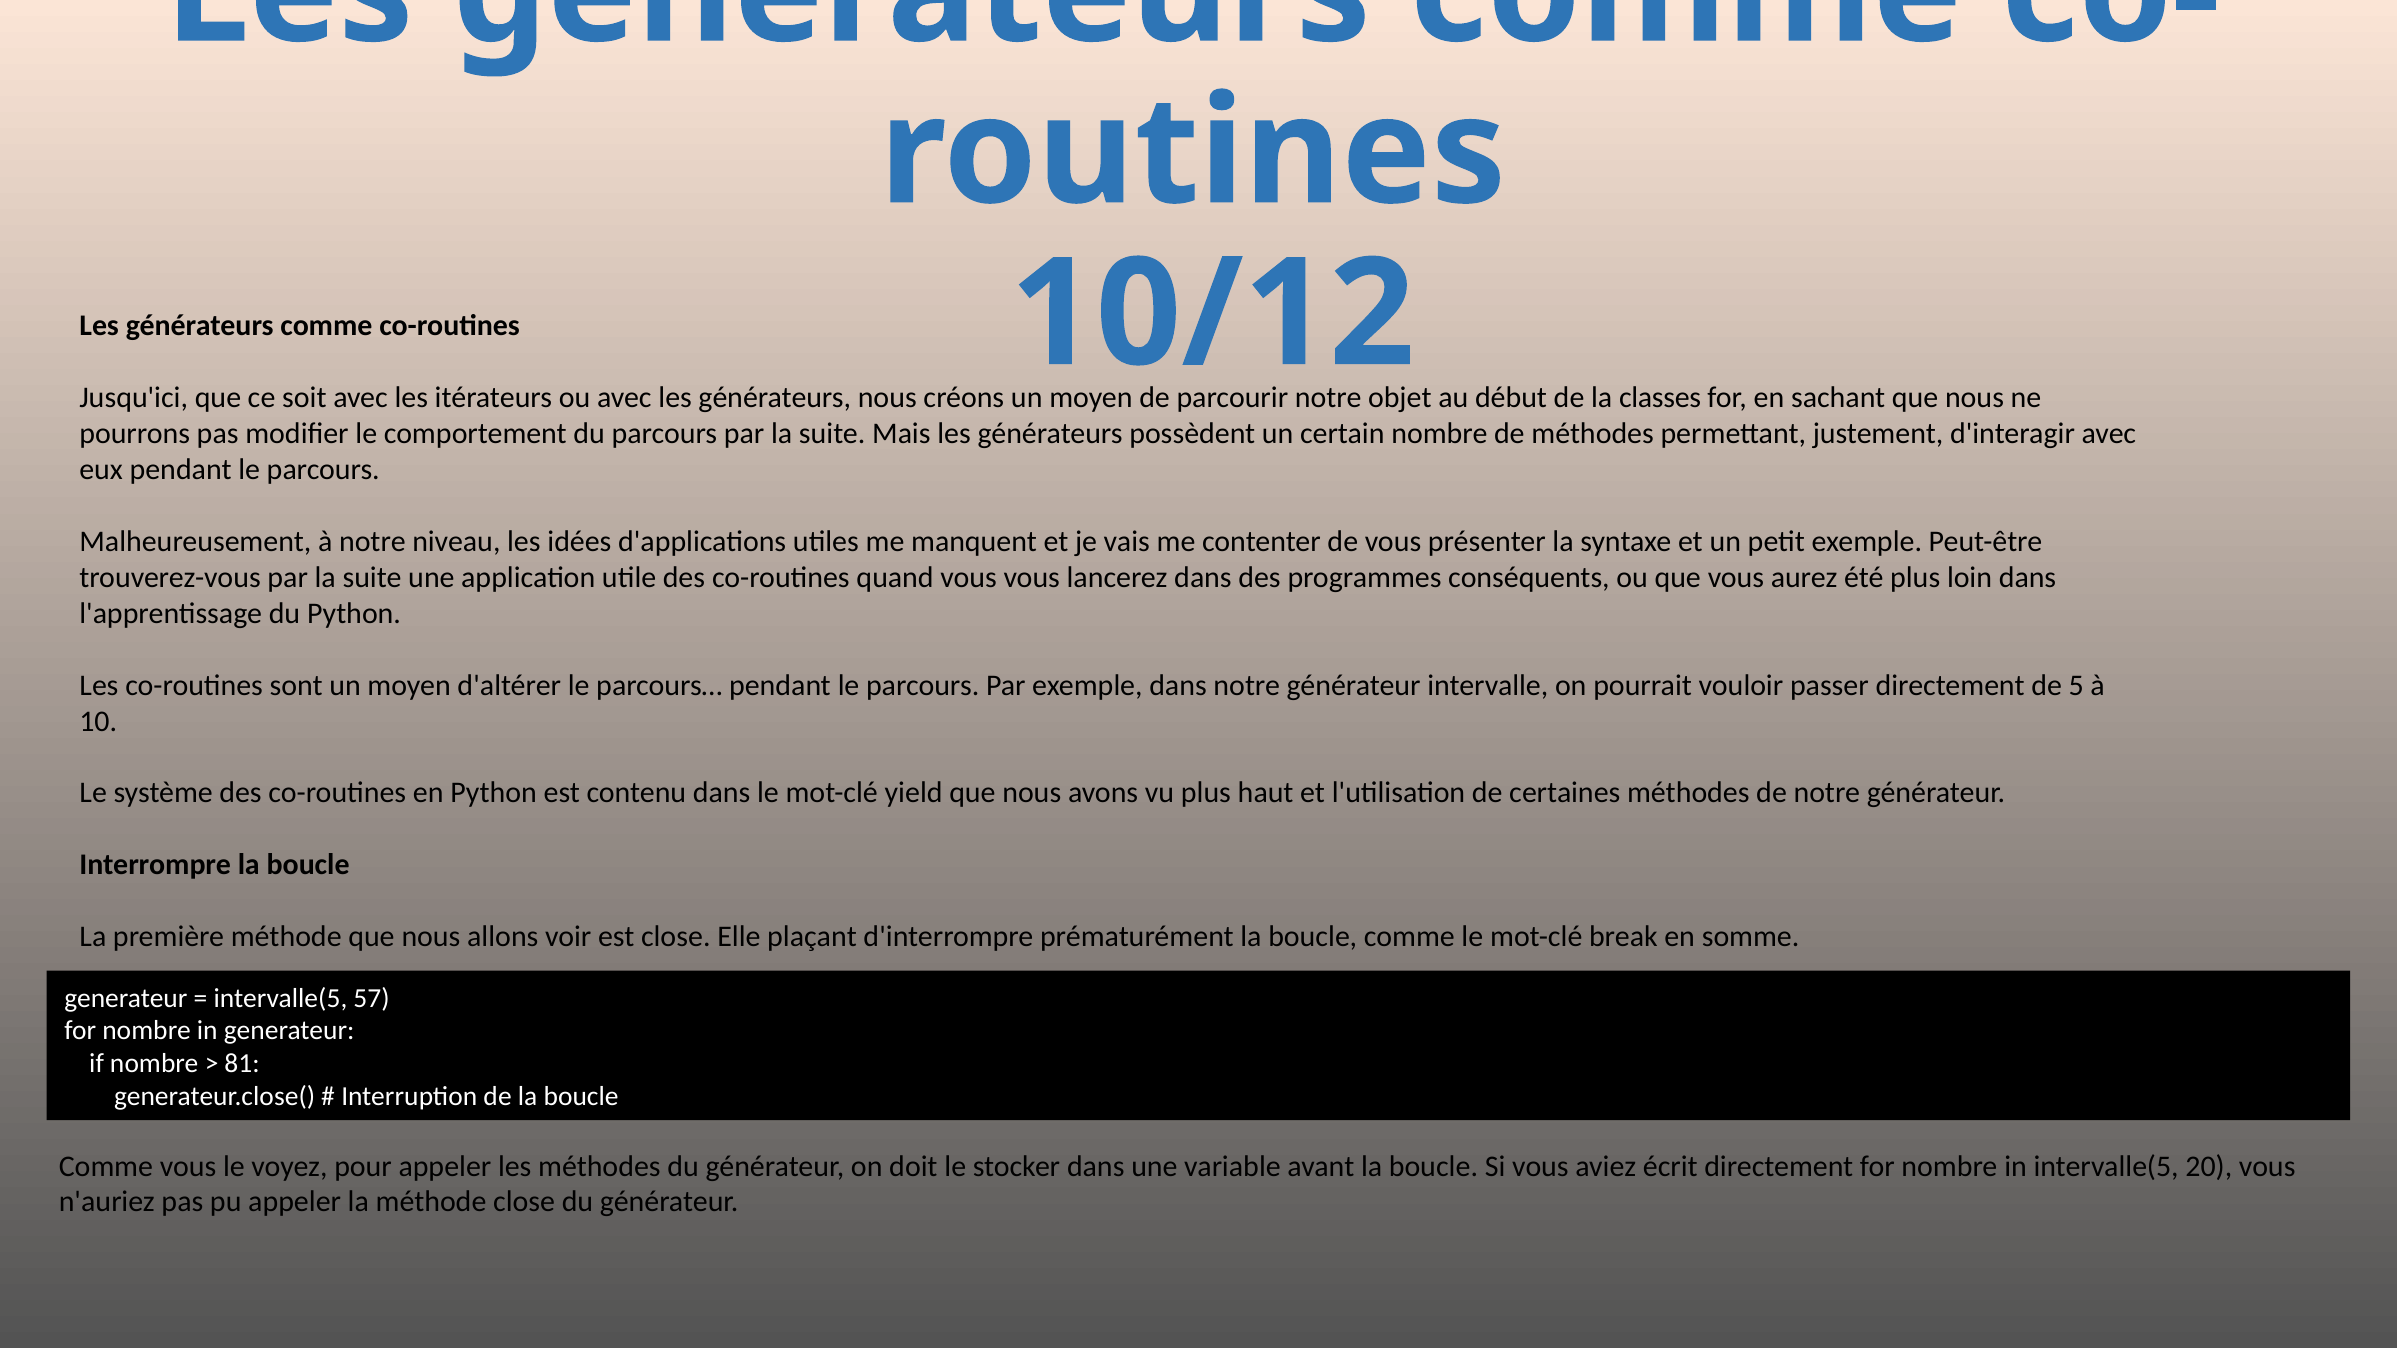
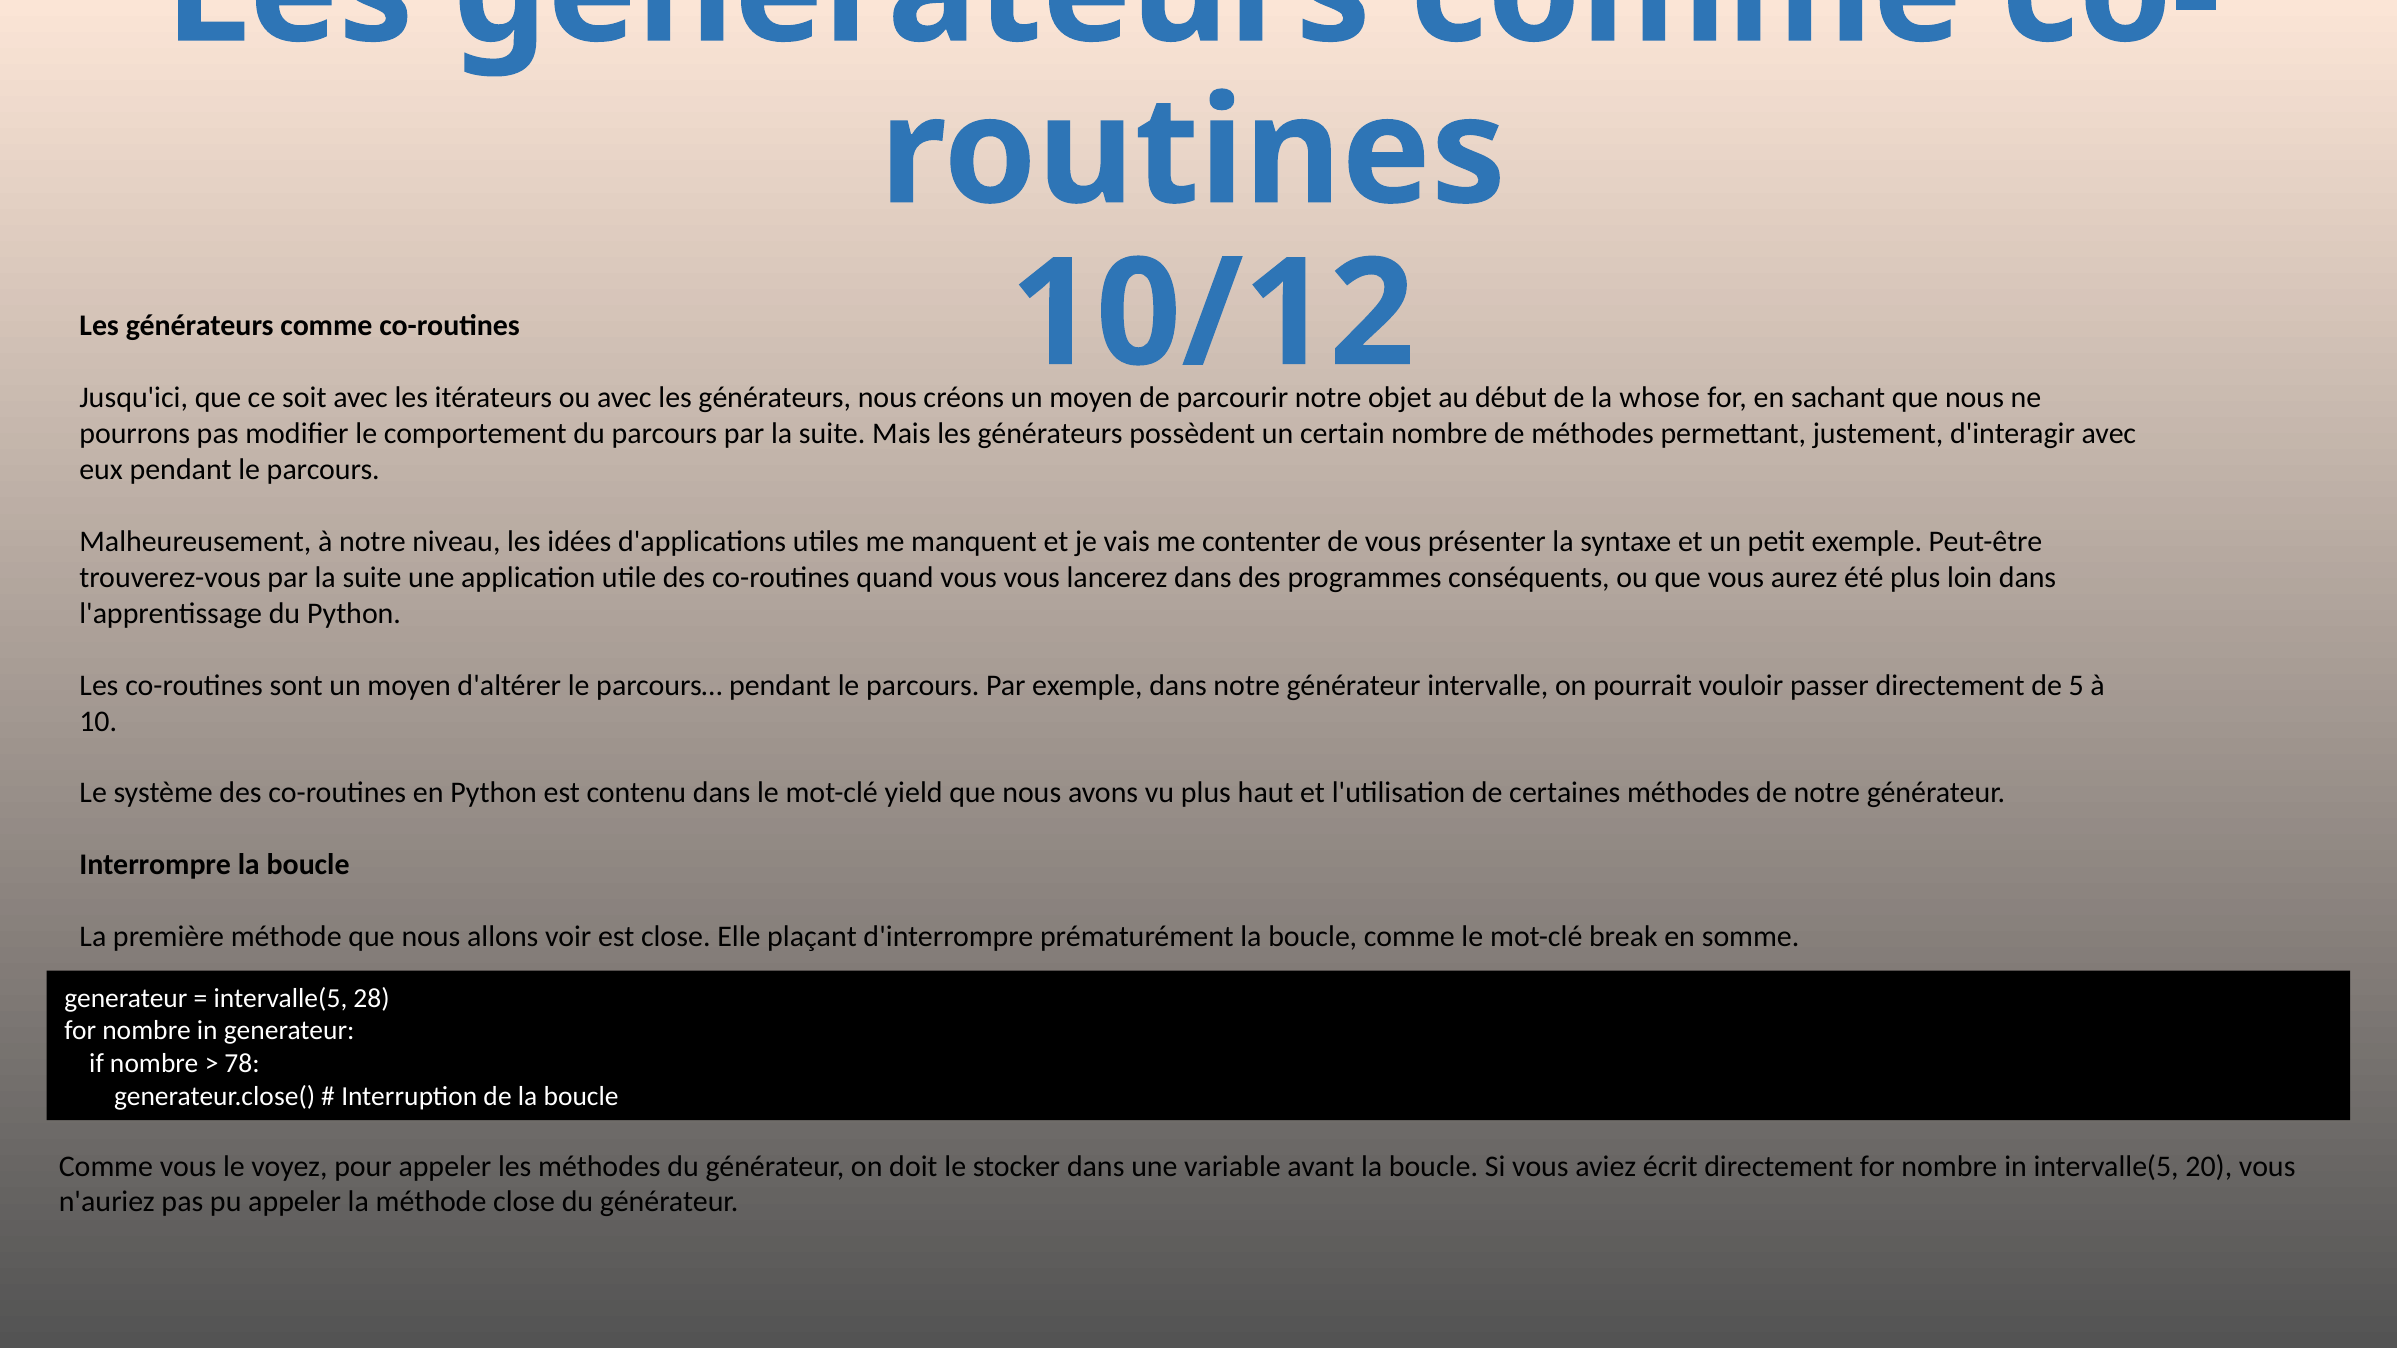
classes: classes -> whose (1660, 398)
57: 57 -> 28 (372, 998)
81: 81 -> 78 (242, 1064)
